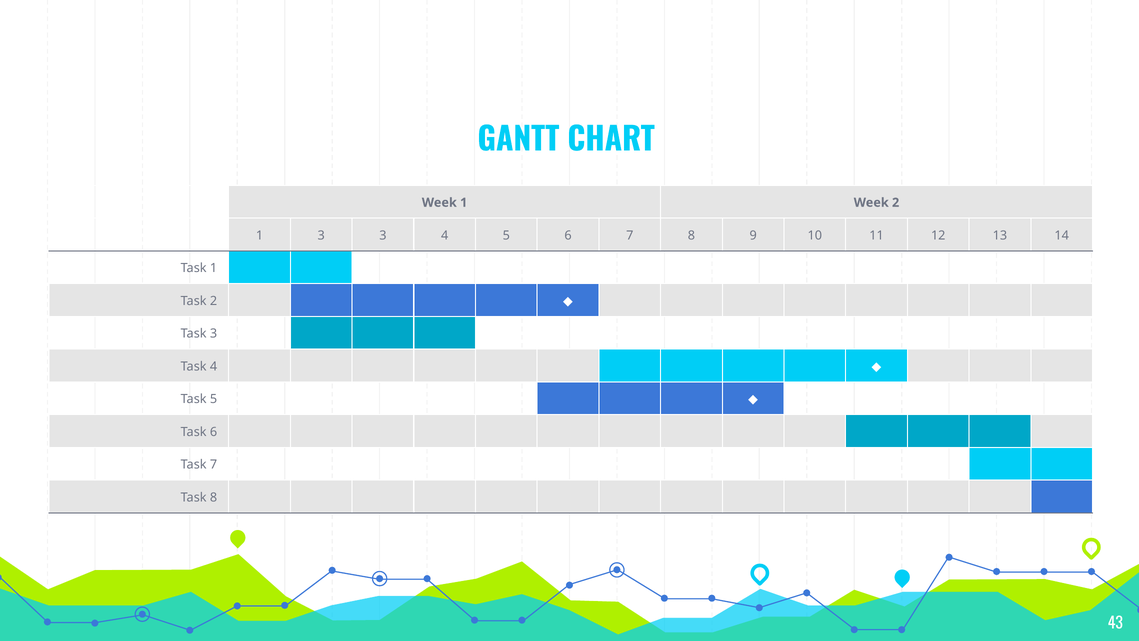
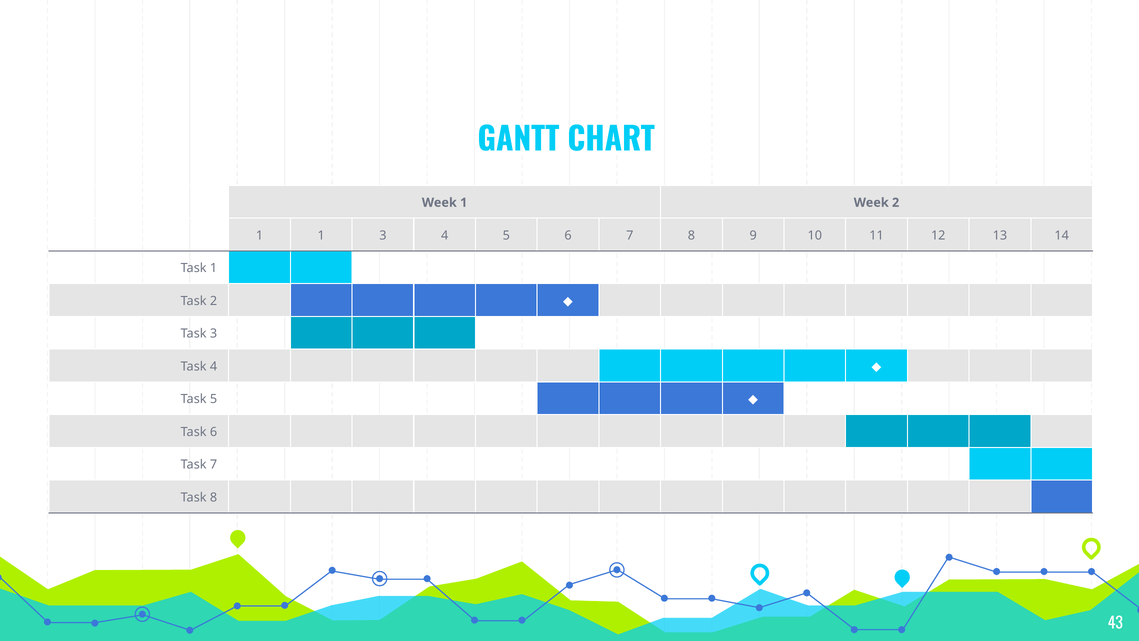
1 3: 3 -> 1 (321, 235)
